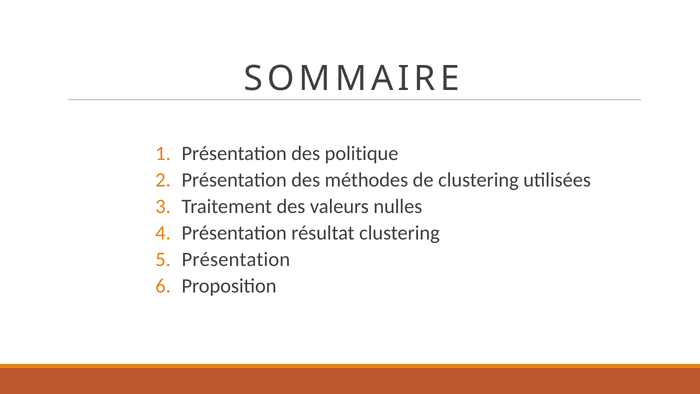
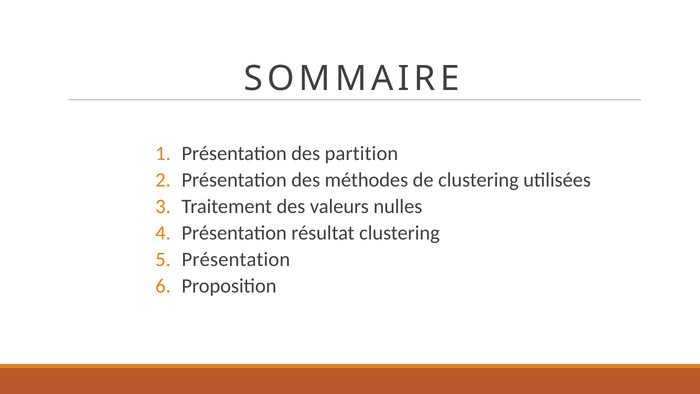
politique: politique -> partition (361, 153)
